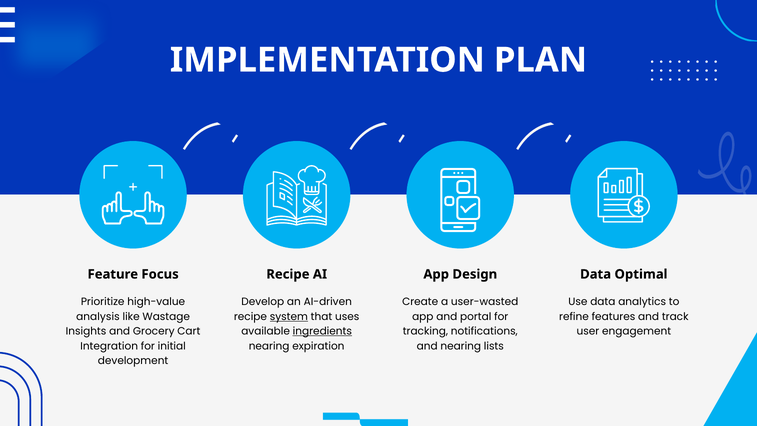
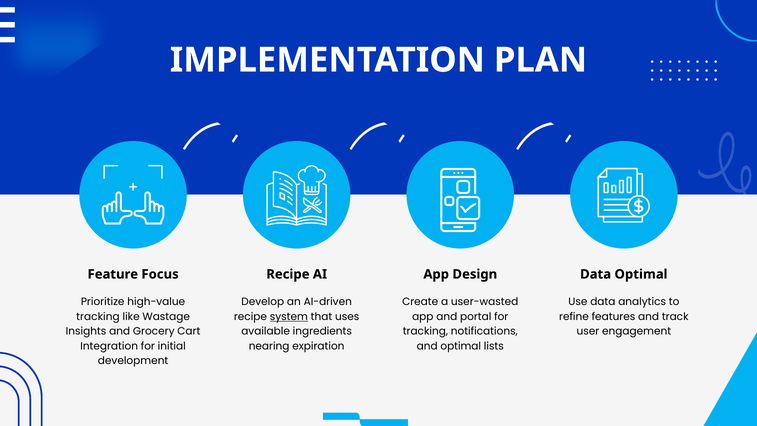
analysis: analysis -> tracking (98, 317)
ingredients underline: present -> none (322, 331)
and nearing: nearing -> optimal (461, 346)
